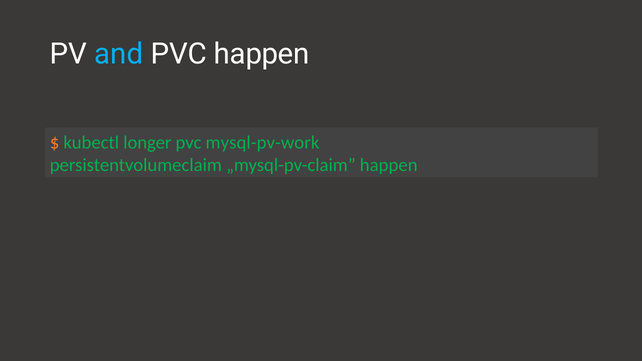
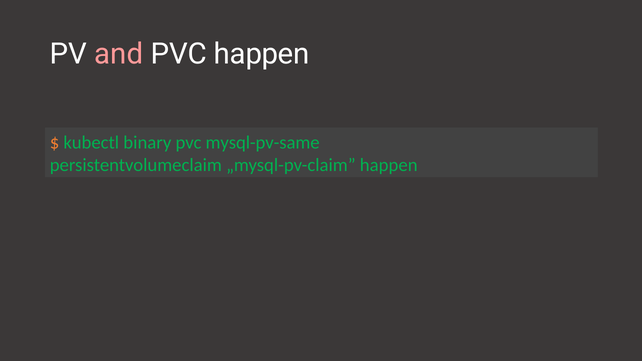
and colour: light blue -> pink (119, 54)
longer: longer -> binary (147, 143)
mysql-pv-work: mysql-pv-work -> mysql-pv-same (263, 143)
